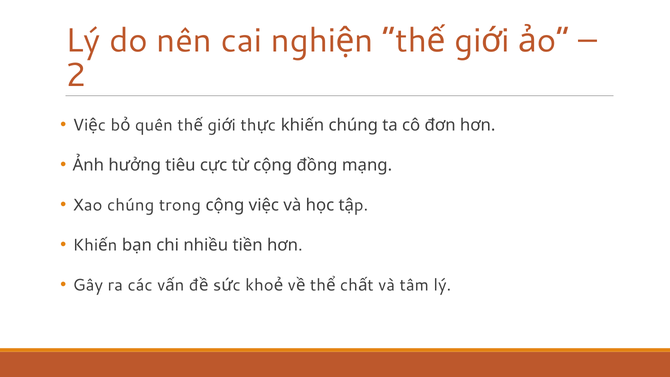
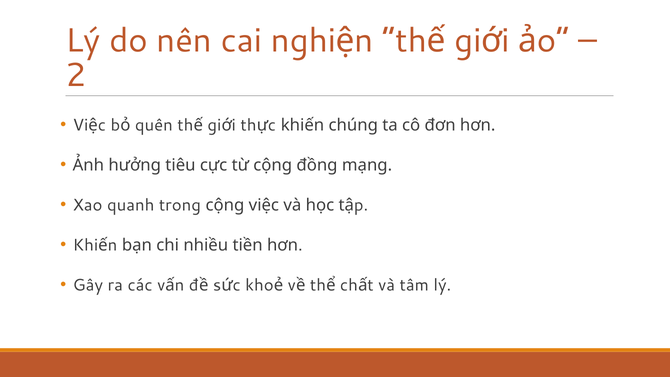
Xao chúng: chúng -> quanh (131, 205)
